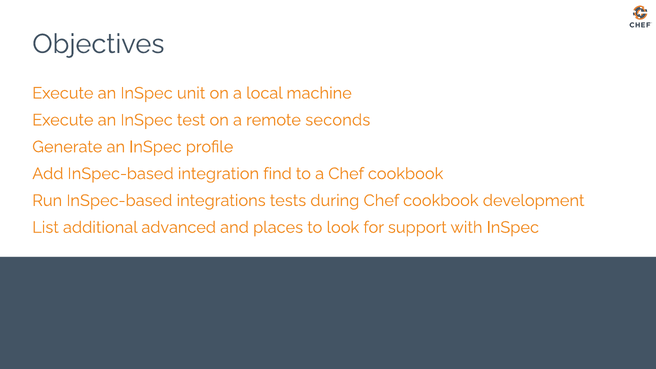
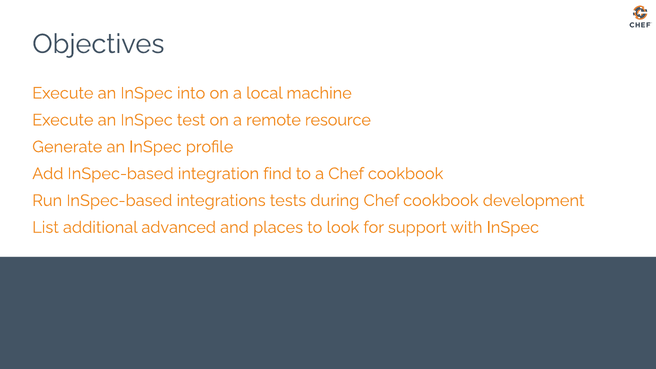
unit: unit -> into (191, 93)
seconds: seconds -> resource (338, 120)
